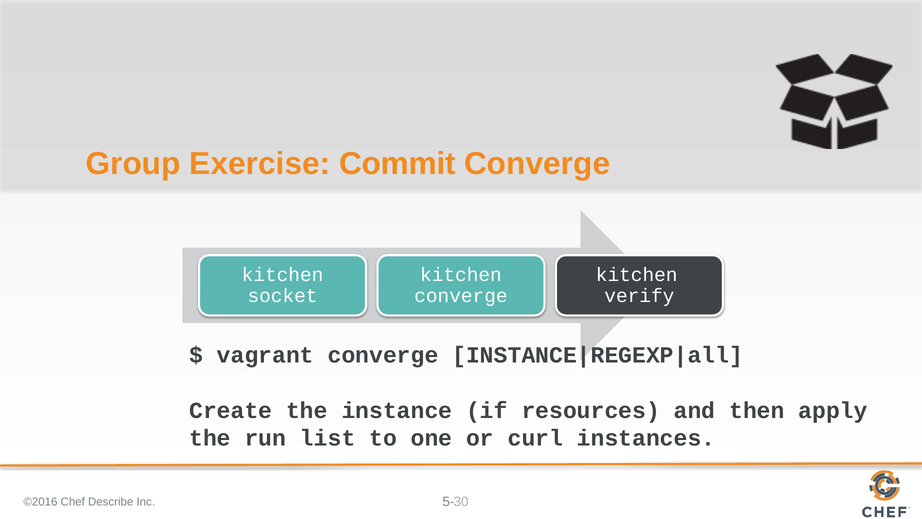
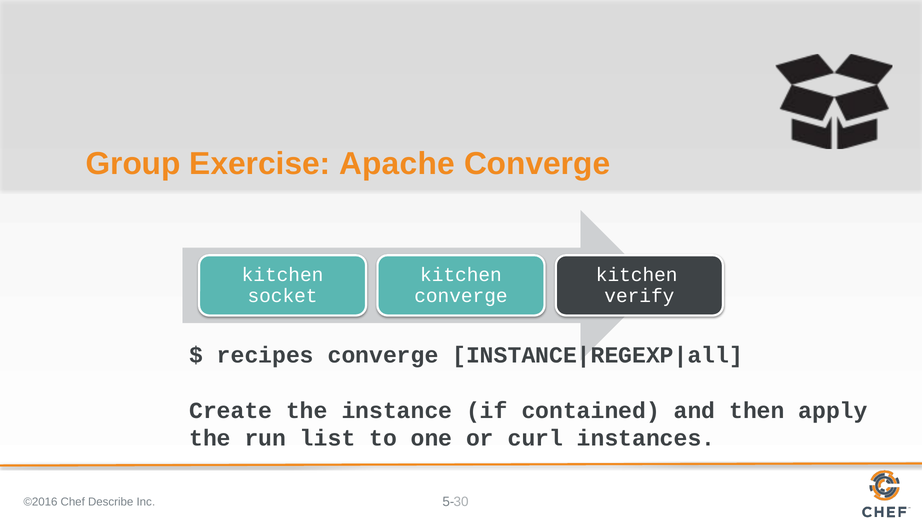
Commit: Commit -> Apache (397, 164)
vagrant: vagrant -> recipes (265, 355)
resources: resources -> contained (591, 410)
